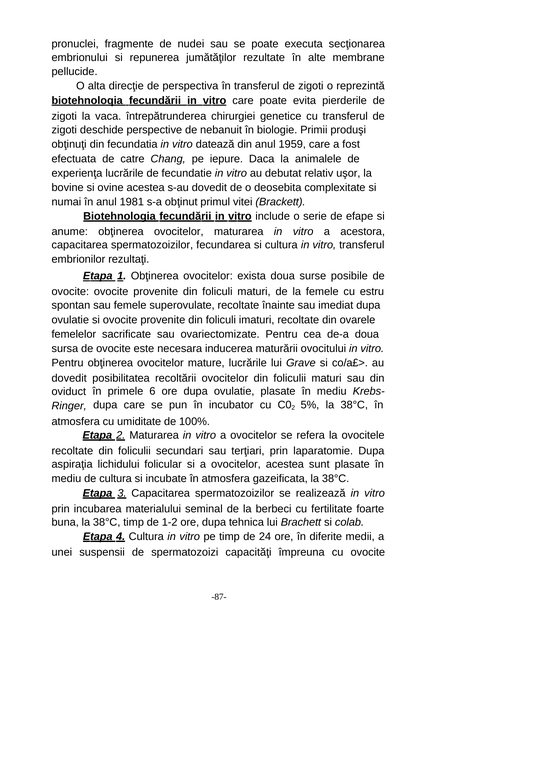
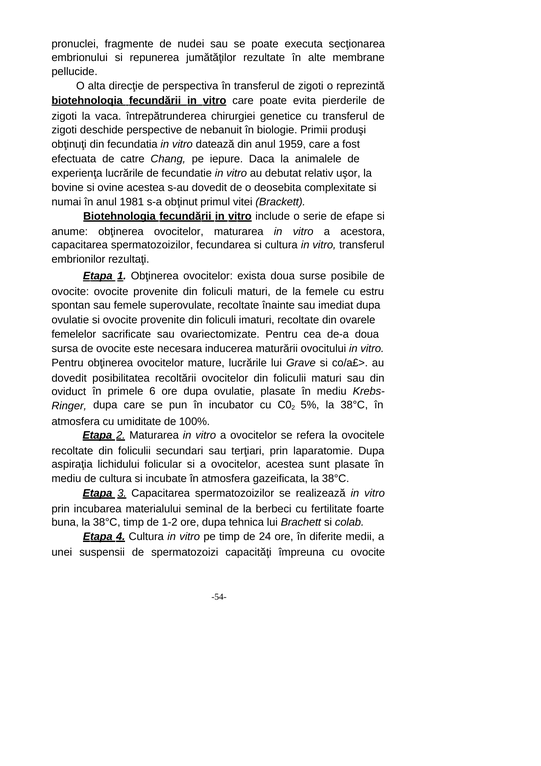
-87-: -87- -> -54- (219, 596)
